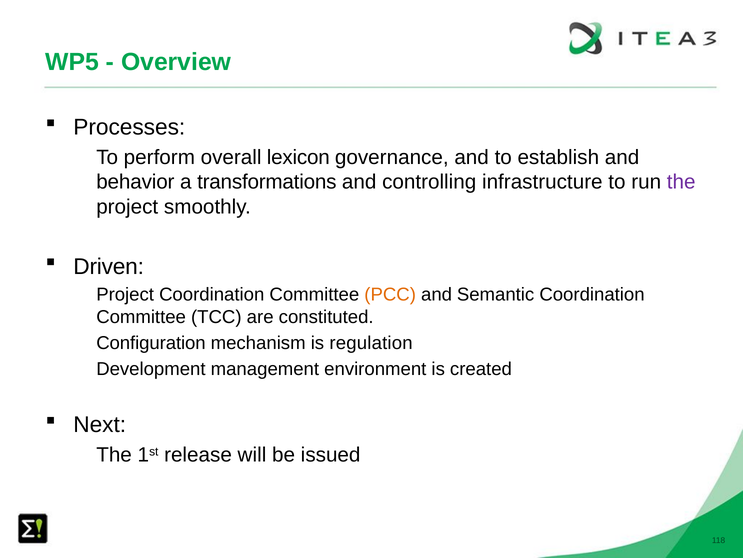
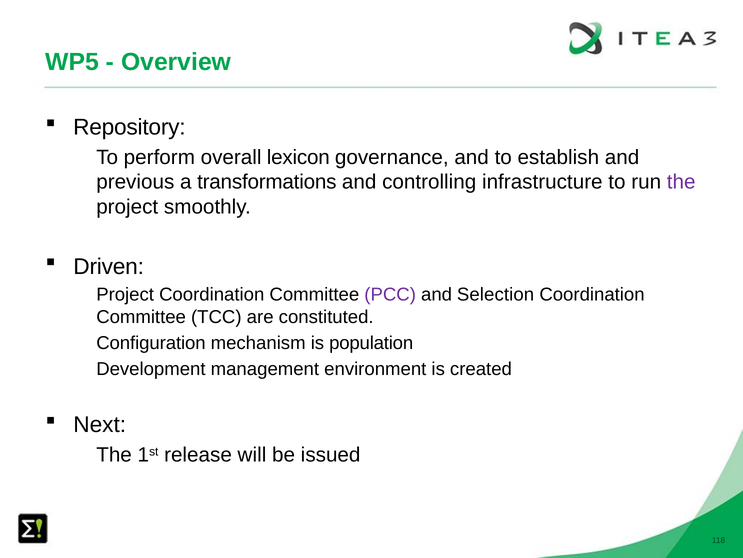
Processes: Processes -> Repository (129, 127)
behavior: behavior -> previous (135, 182)
PCC colour: orange -> purple (390, 294)
Semantic: Semantic -> Selection (496, 294)
regulation: regulation -> population (371, 343)
